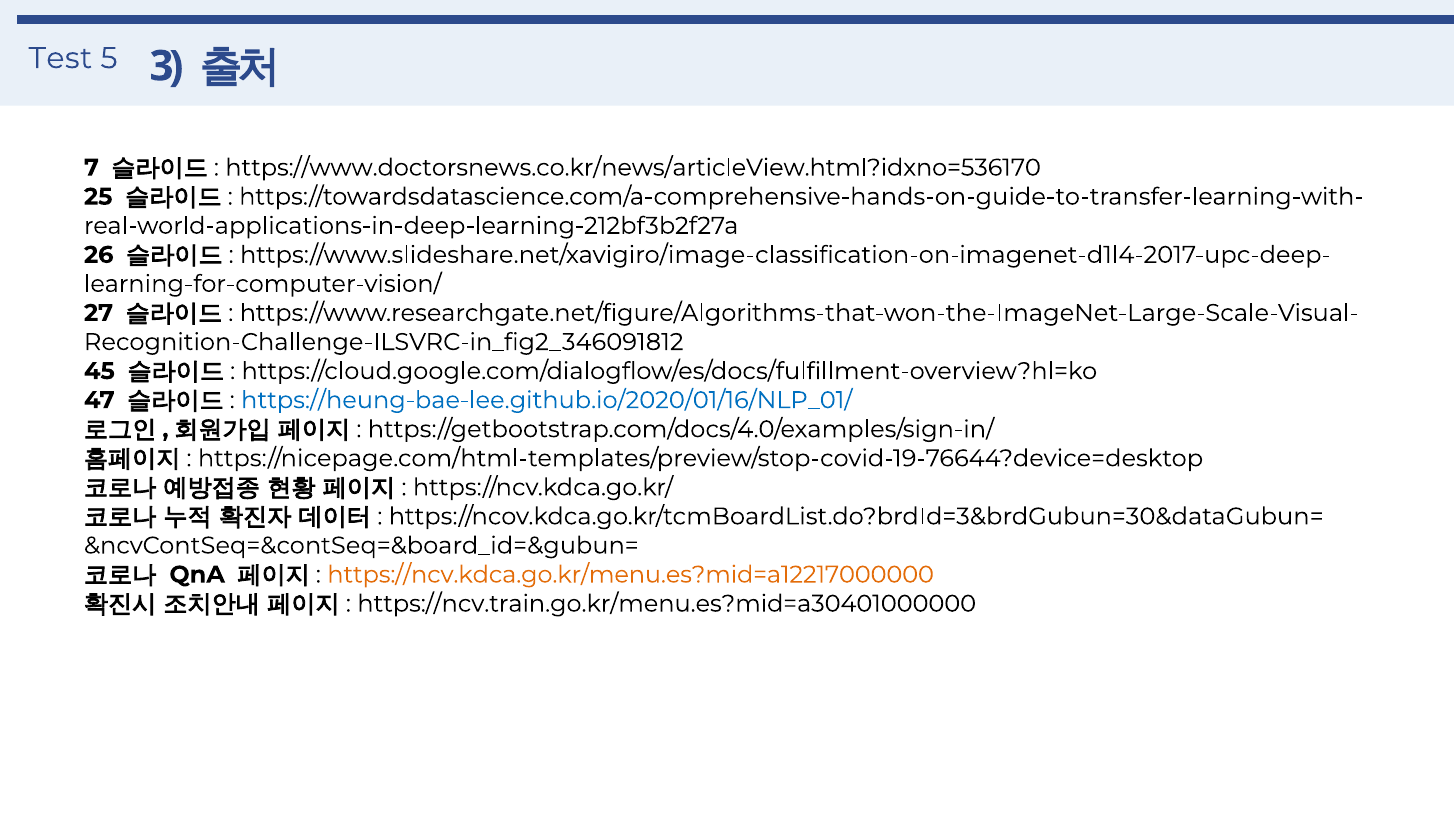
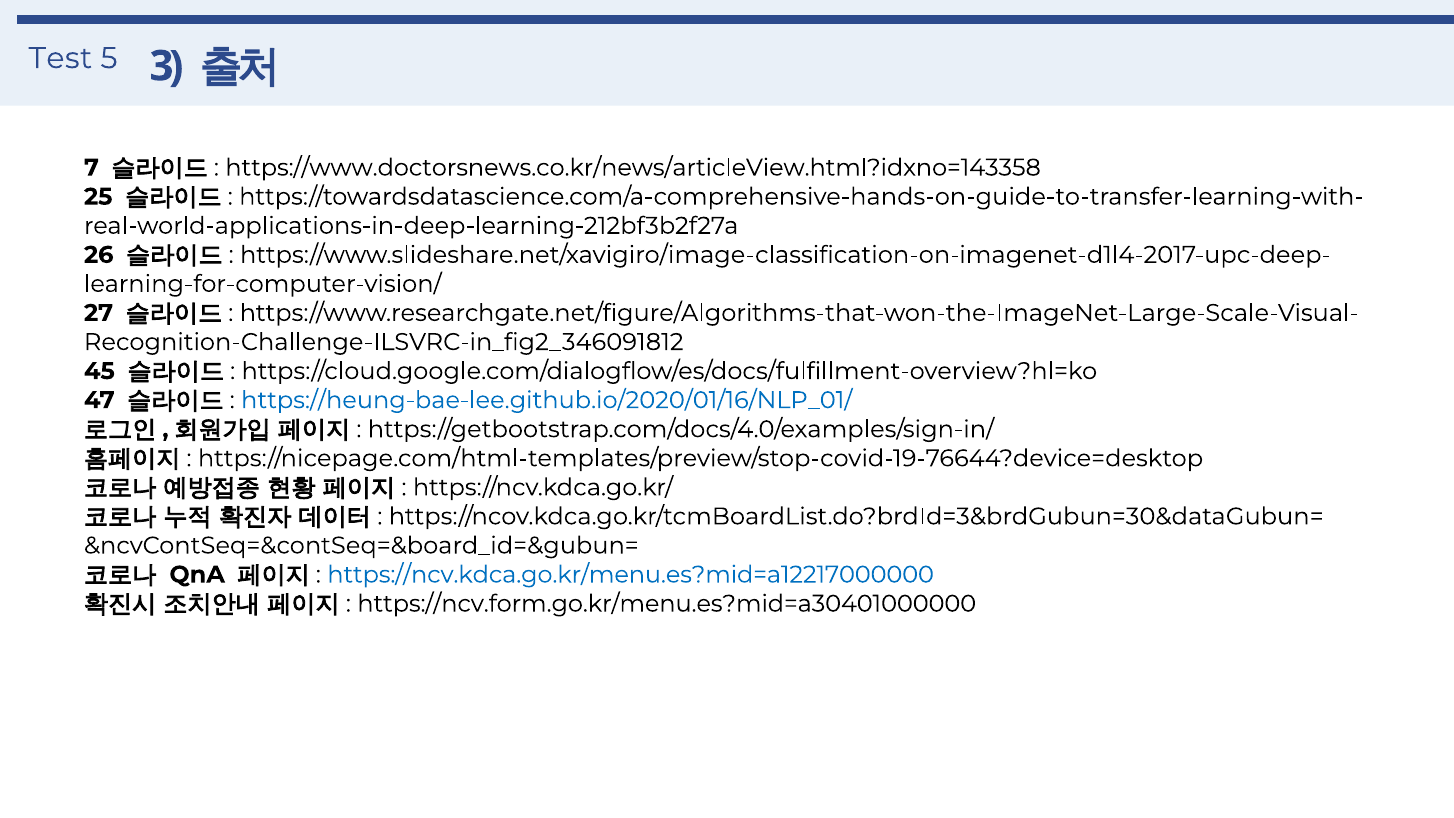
https://www.doctorsnews.co.kr/news/articleView.html?idxno=536170: https://www.doctorsnews.co.kr/news/articleView.html?idxno=536170 -> https://www.doctorsnews.co.kr/news/articleView.html?idxno=143358 (633, 168)
https://ncv.kdca.go.kr/menu.es?mid=a12217000000 colour: orange -> blue (631, 575)
https://ncv.train.go.kr/menu.es?mid=a30401000000: https://ncv.train.go.kr/menu.es?mid=a30401000000 -> https://ncv.form.go.kr/menu.es?mid=a30401000000 (667, 604)
